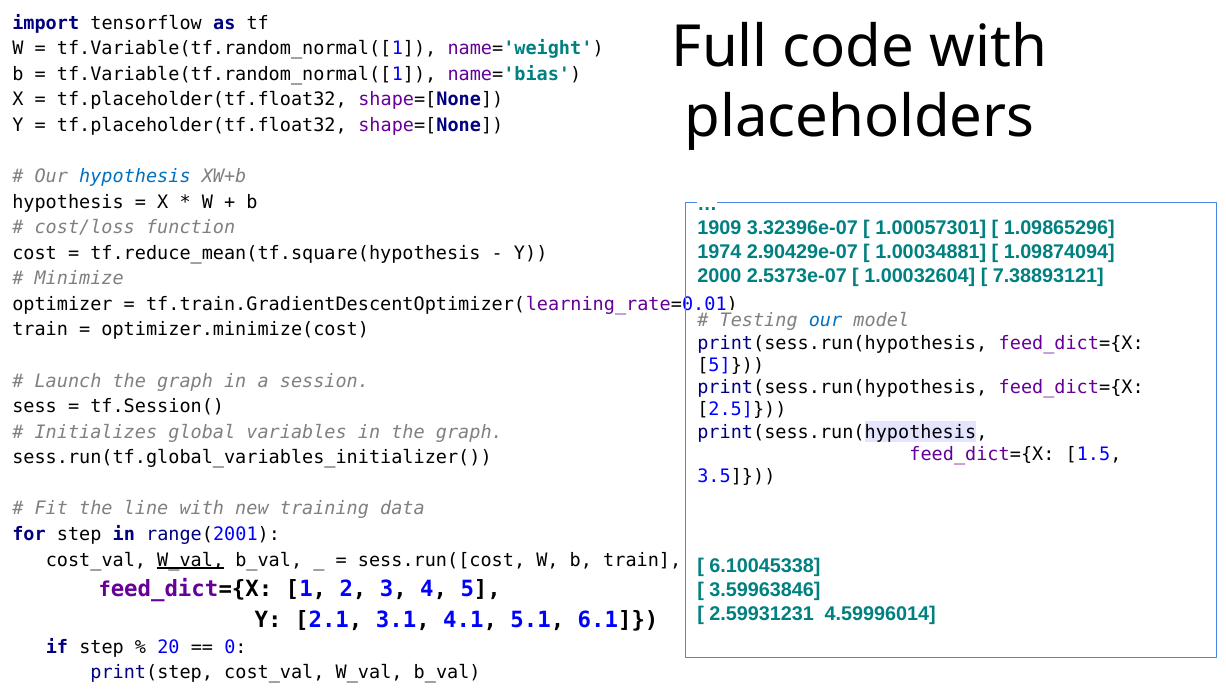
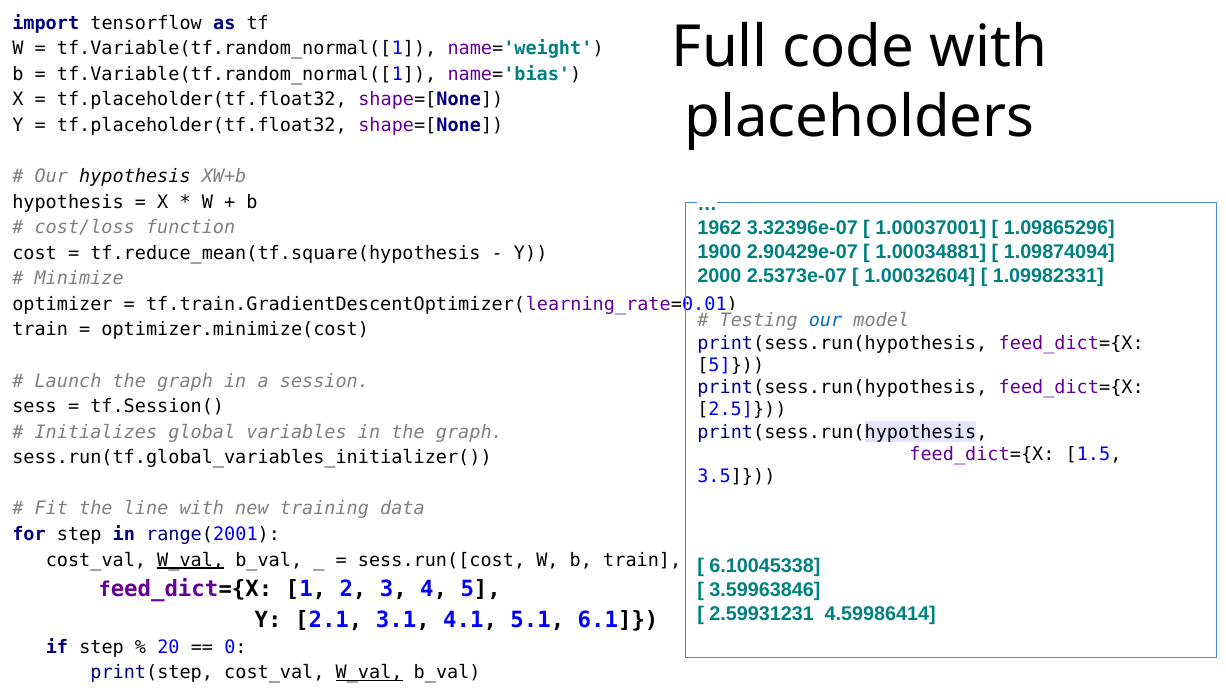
hypothesis colour: blue -> black (135, 176)
1909: 1909 -> 1962 (719, 228)
1.00057301: 1.00057301 -> 1.00037001 (931, 228)
1974: 1974 -> 1900 (719, 252)
7.38893121: 7.38893121 -> 1.09982331 (1048, 275)
4.59996014: 4.59996014 -> 4.59986414 (880, 613)
W_val underline: none -> present (369, 673)
